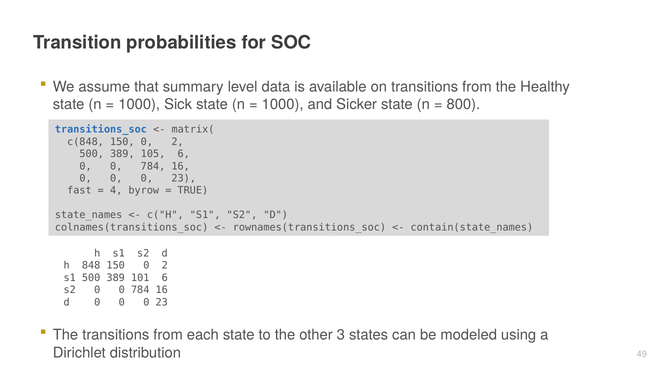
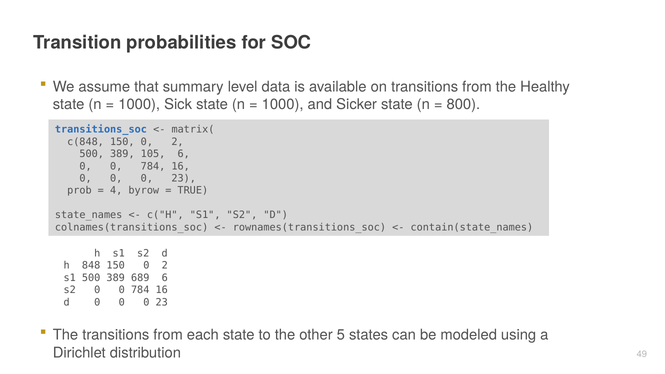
fast: fast -> prob (79, 191)
101: 101 -> 689 (140, 278)
3: 3 -> 5 (341, 335)
